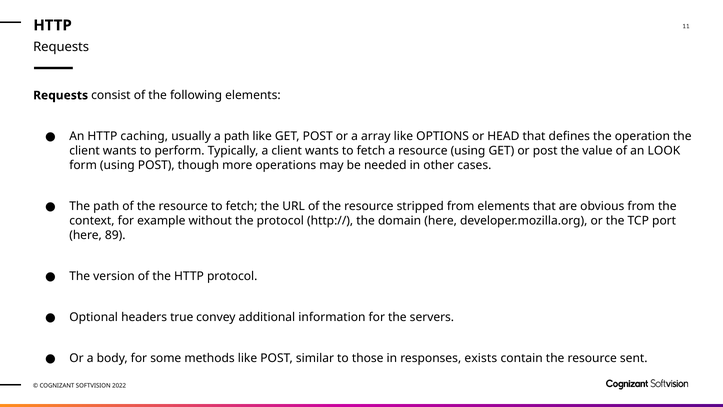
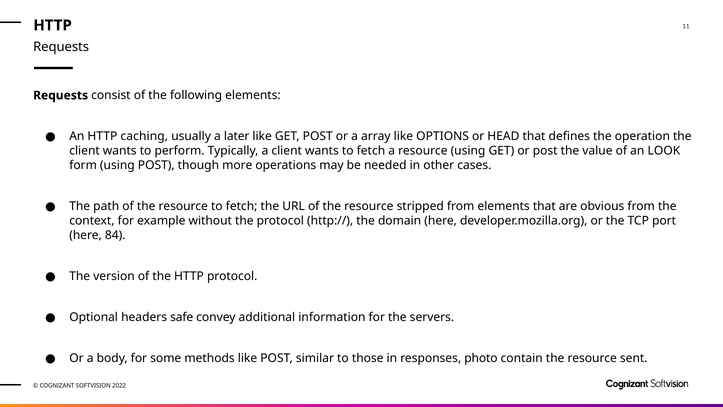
a path: path -> later (237, 136)
89: 89 -> 84 (115, 235)
true: true -> safe (182, 317)
exists: exists -> photo (481, 358)
